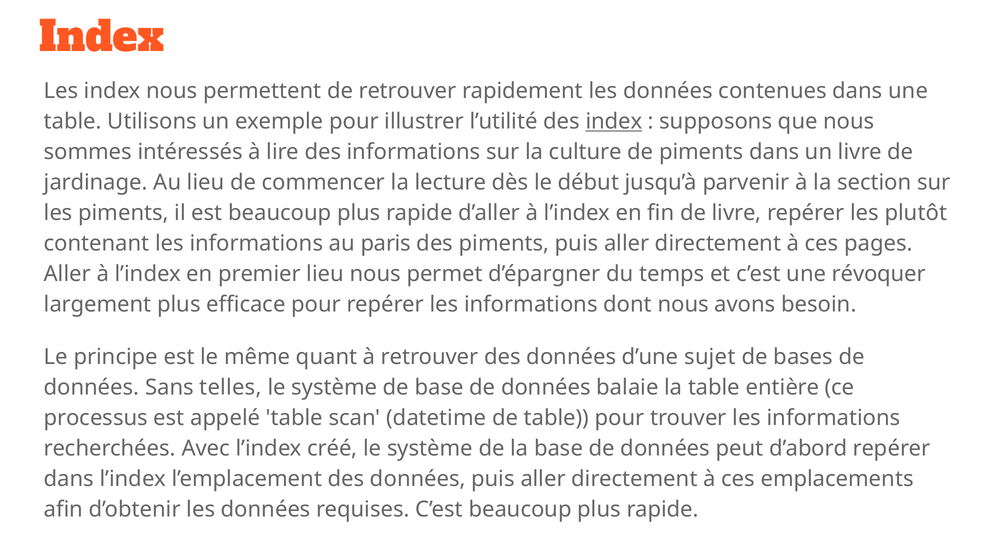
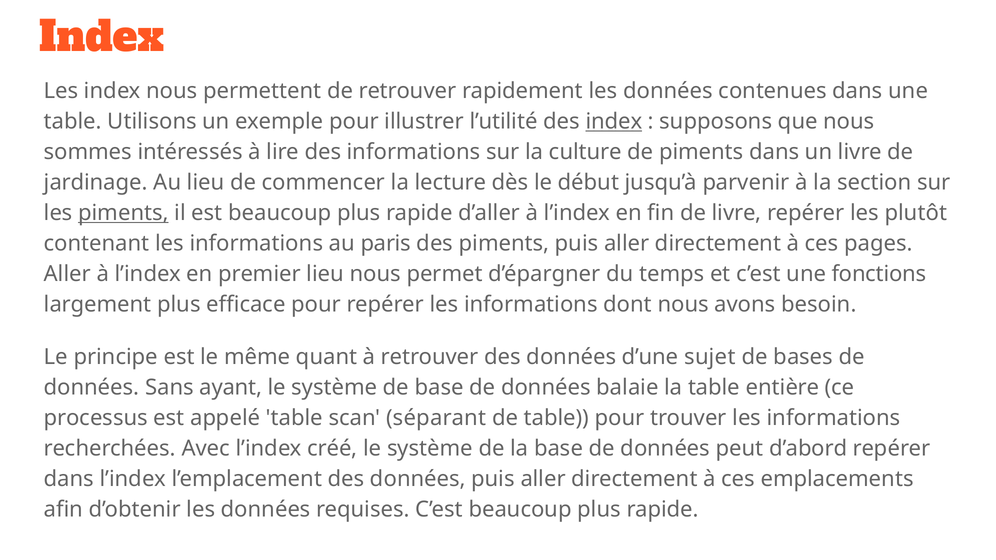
piments underline: none -> present (123, 213)
révoquer: révoquer -> fonctions (879, 274)
telles: telles -> ayant (231, 388)
datetime: datetime -> séparant (436, 418)
